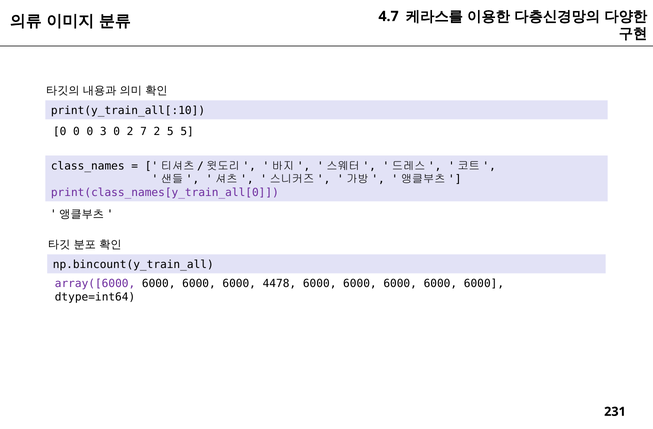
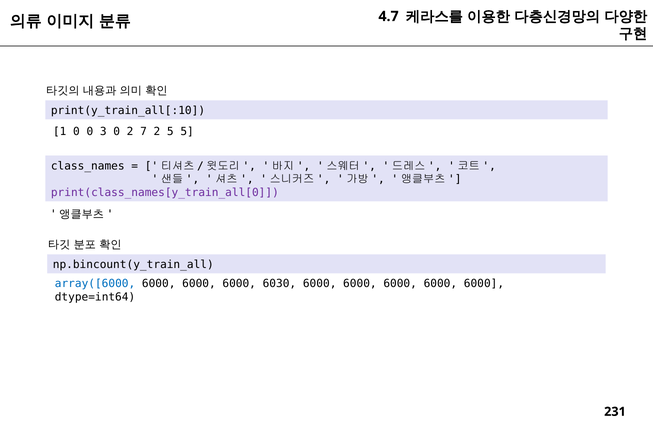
0: 0 -> 1 (60, 131)
array([6000 colour: purple -> blue (95, 284)
4478: 4478 -> 6030 (279, 284)
